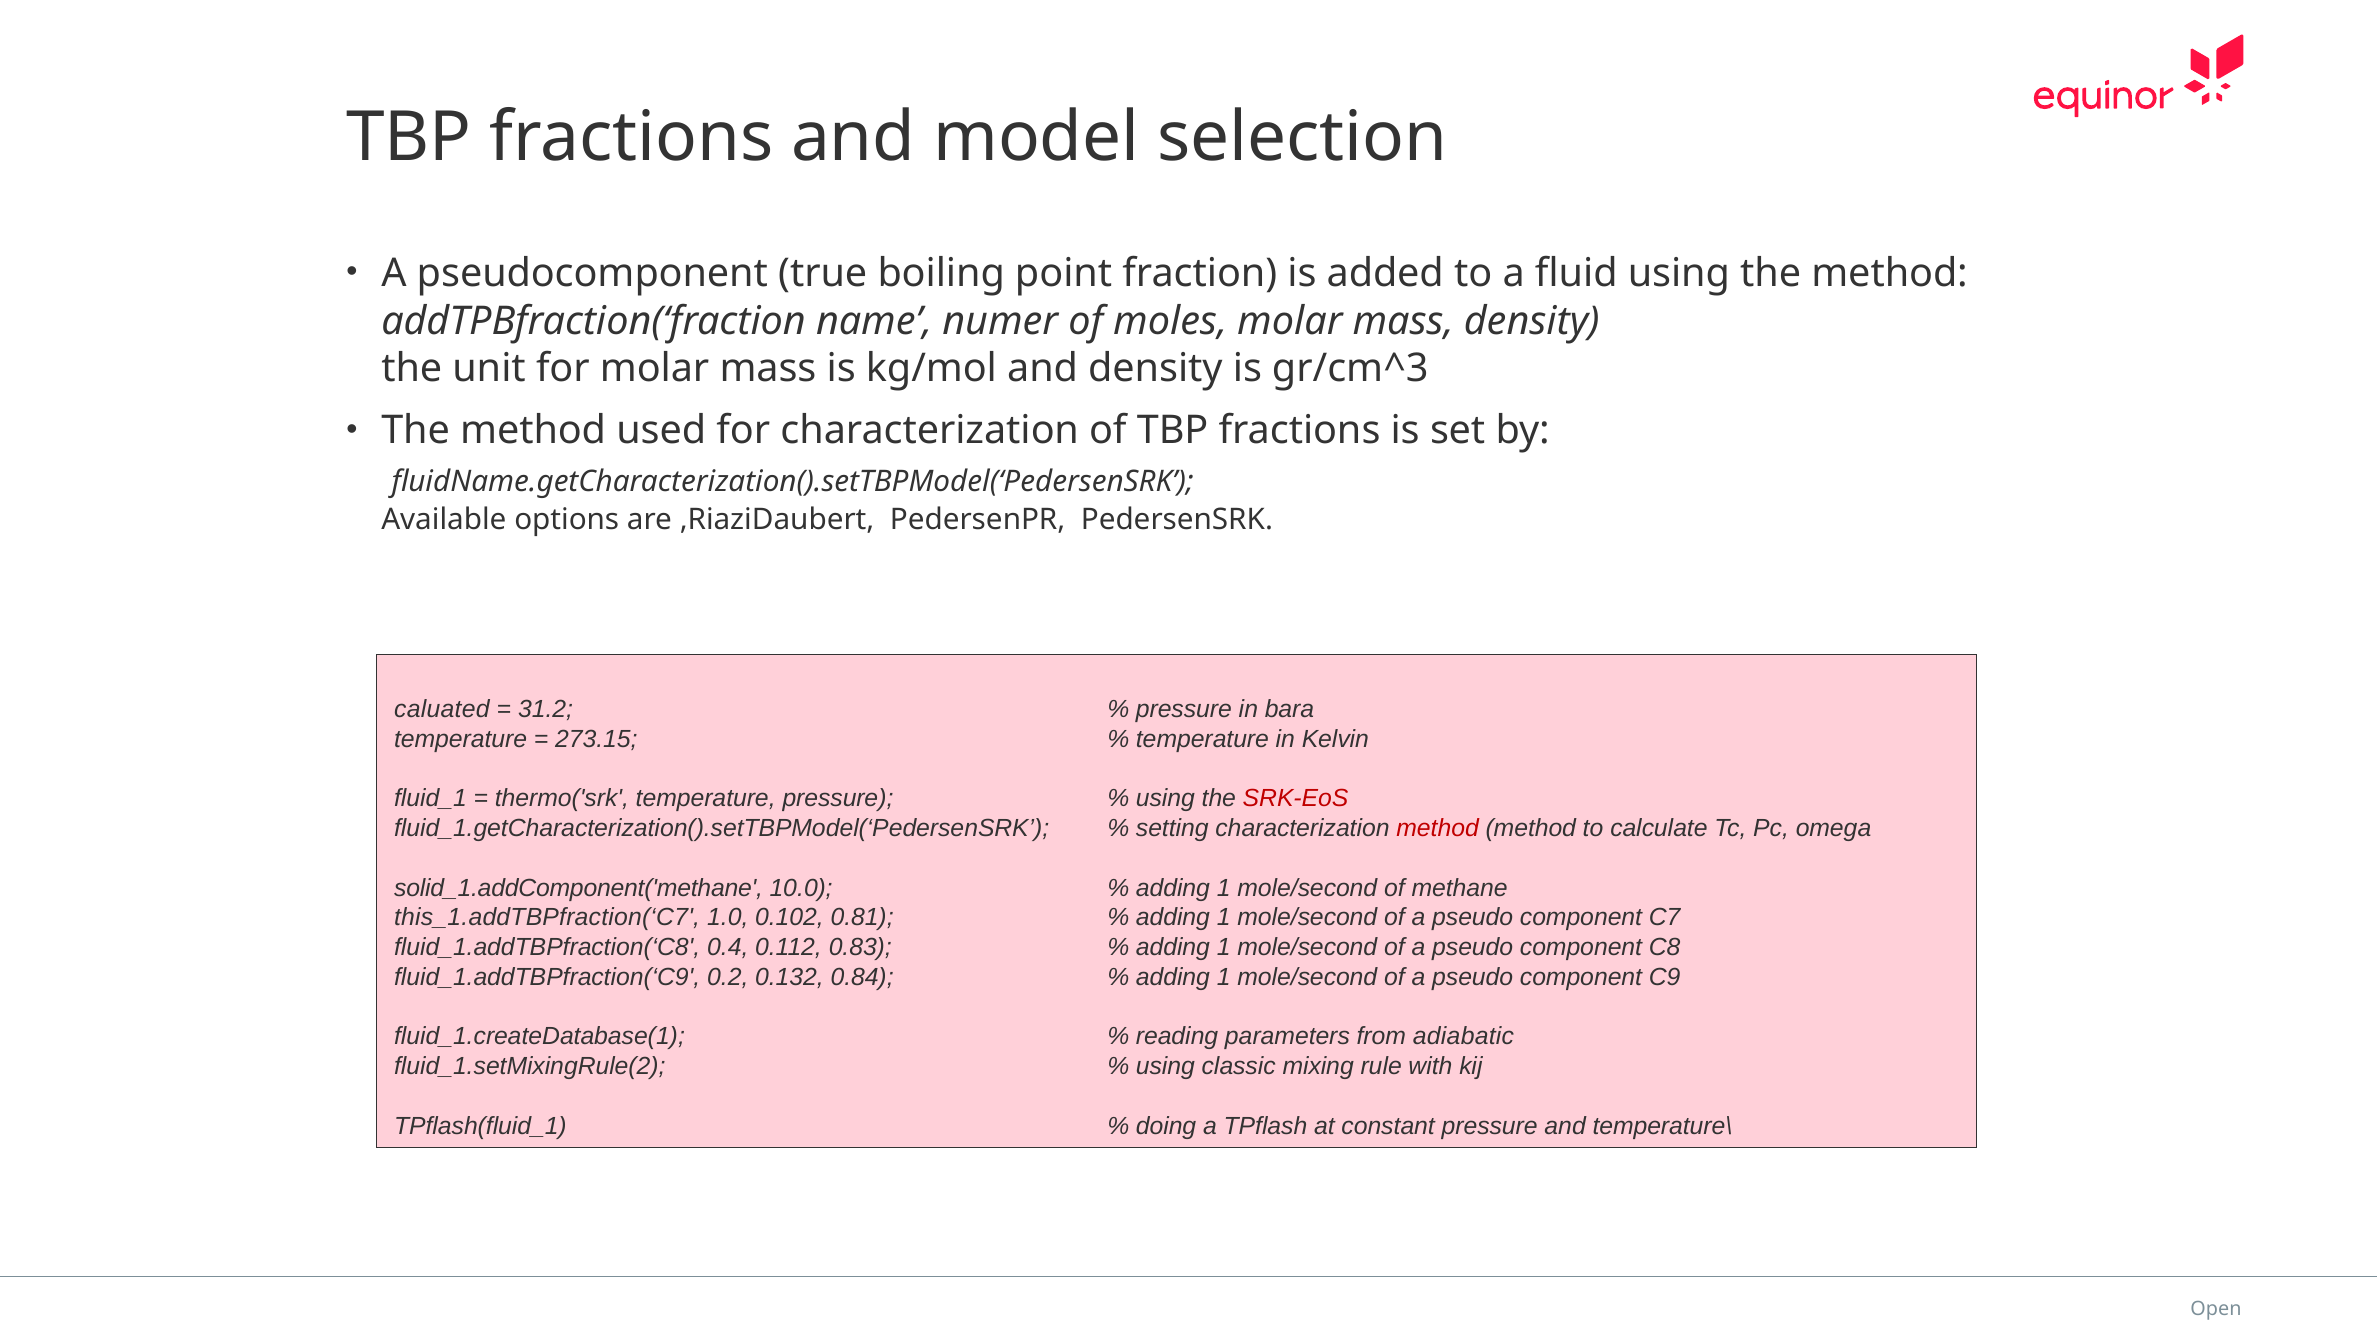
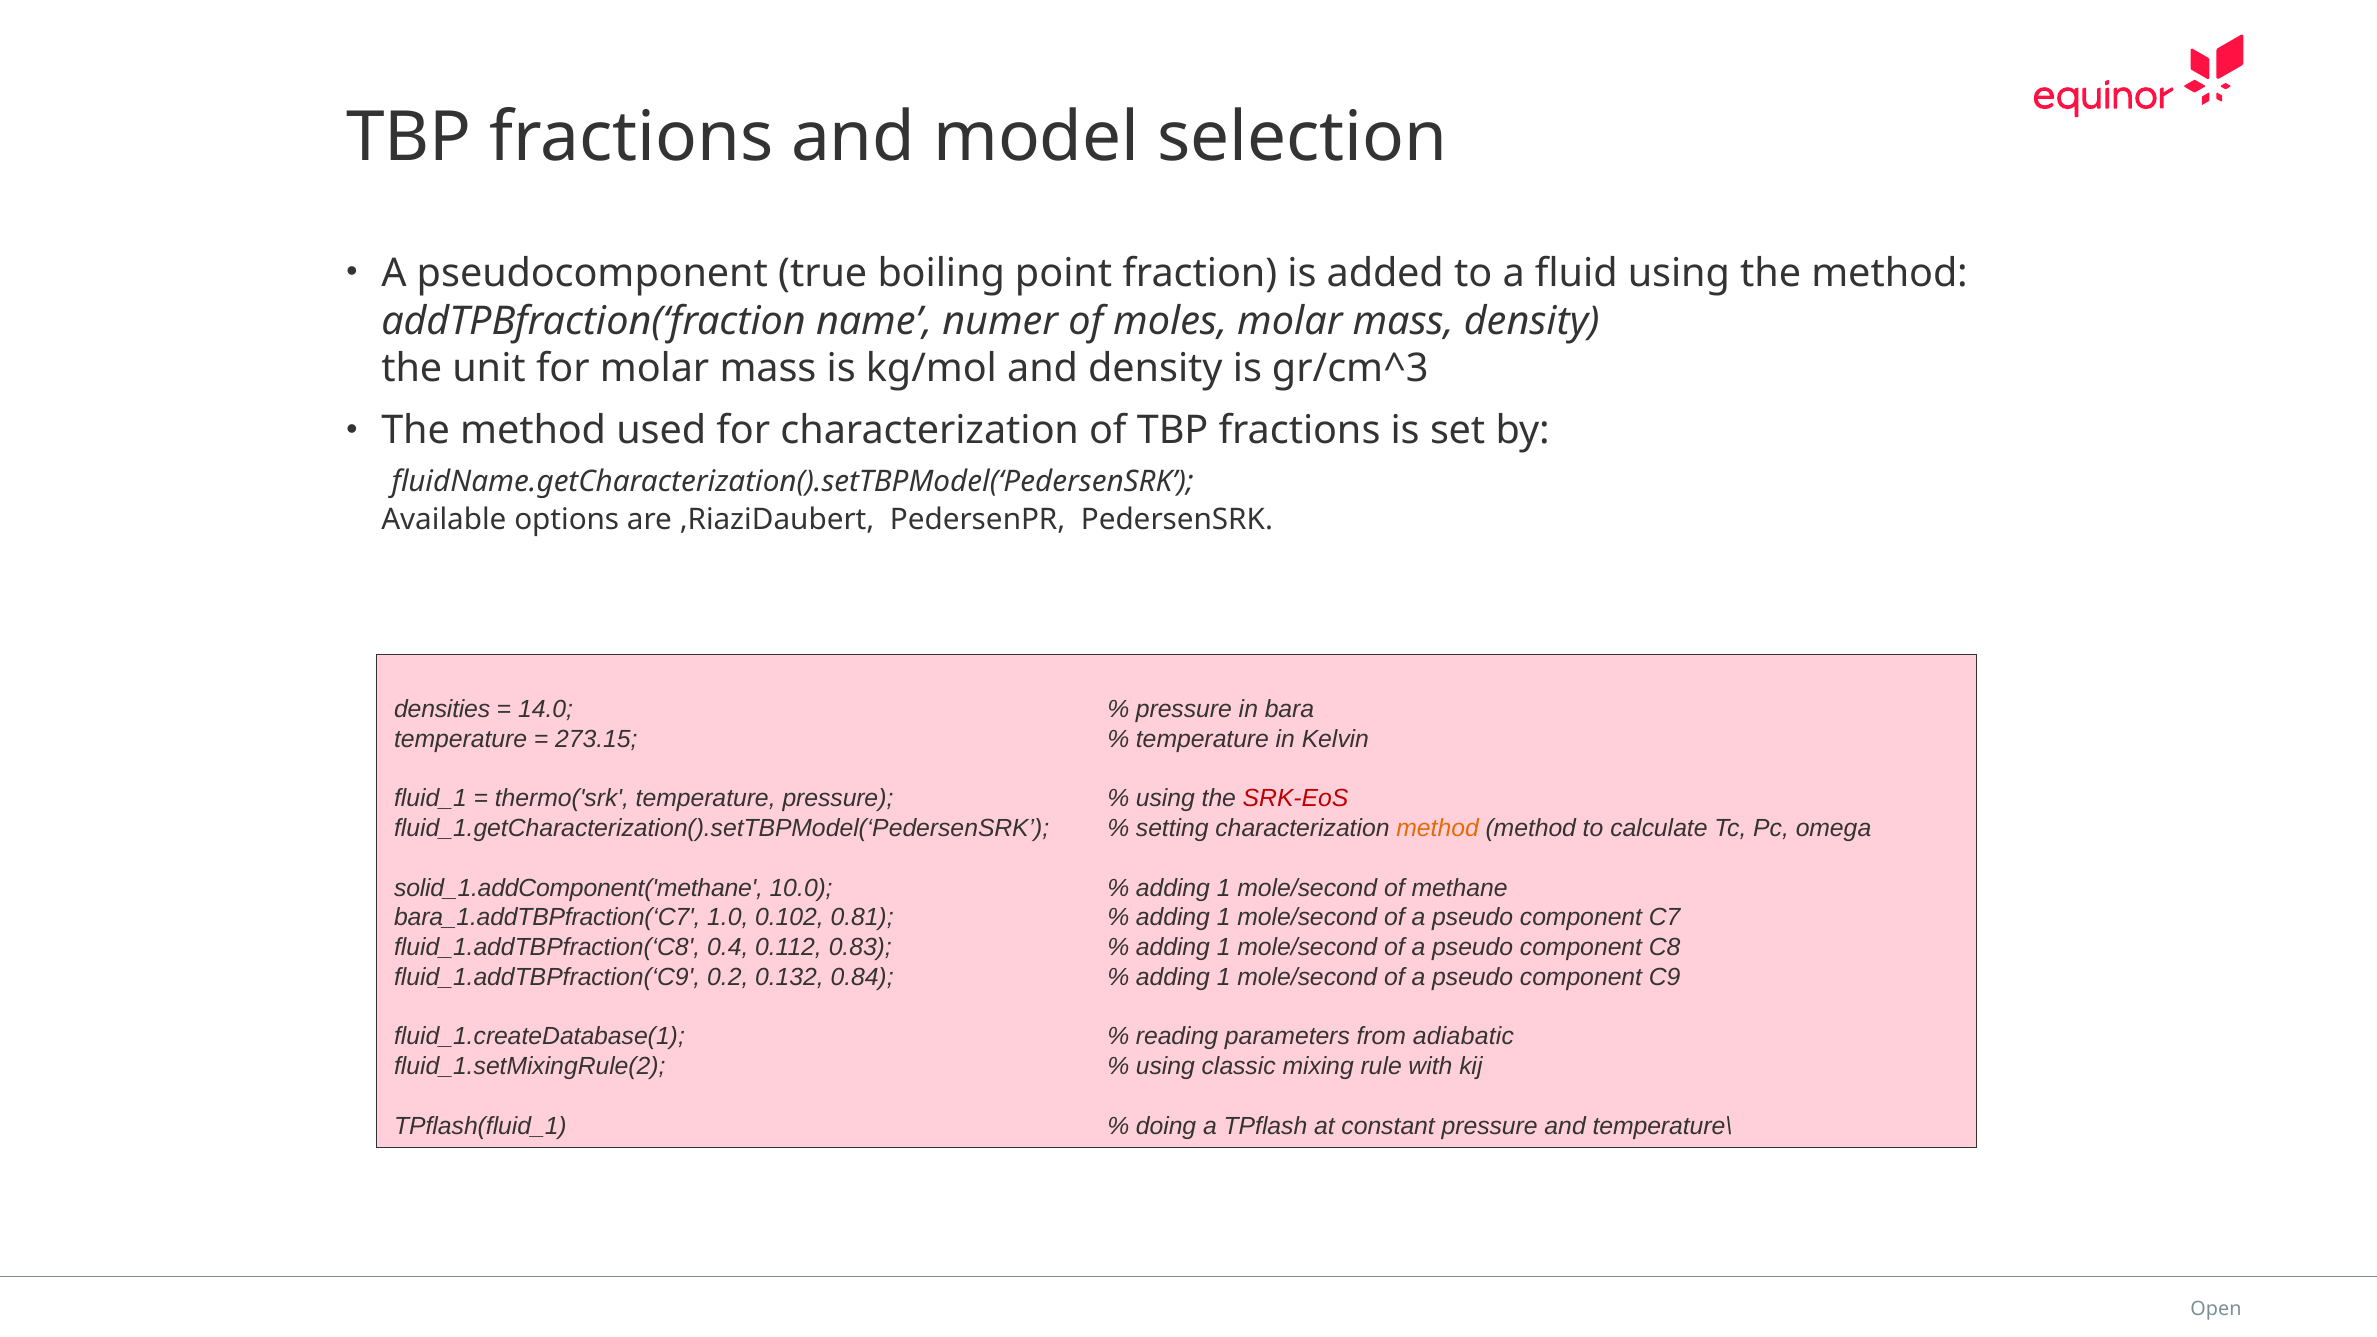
caluated: caluated -> densities (442, 709)
31.2: 31.2 -> 14.0 (546, 709)
method colour: red -> orange (1438, 828)
this_1.addTBPfraction(‘C7: this_1.addTBPfraction(‘C7 -> bara_1.addTBPfraction(‘C7 (547, 918)
